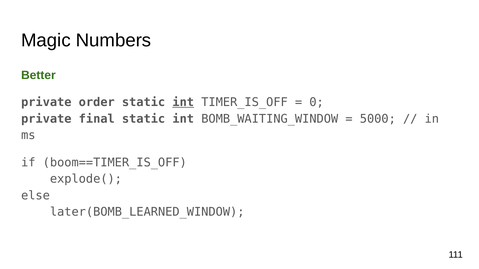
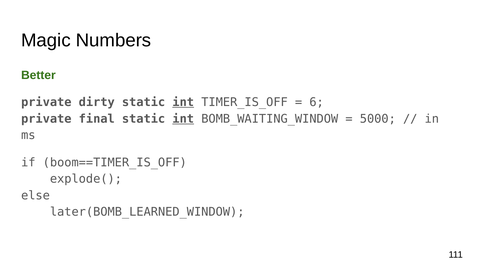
order: order -> dirty (97, 102)
0: 0 -> 6 (317, 102)
int underline: none -> present (183, 119)
